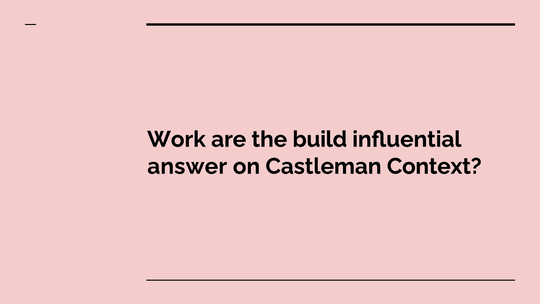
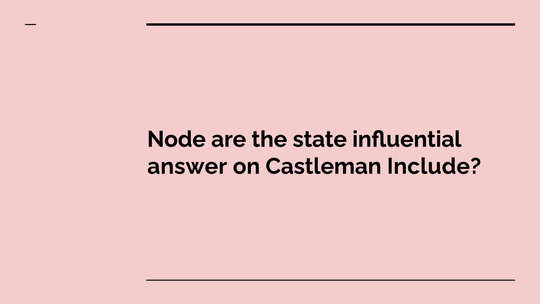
Work: Work -> Node (176, 139)
build: build -> state (320, 139)
Context: Context -> Include (434, 166)
